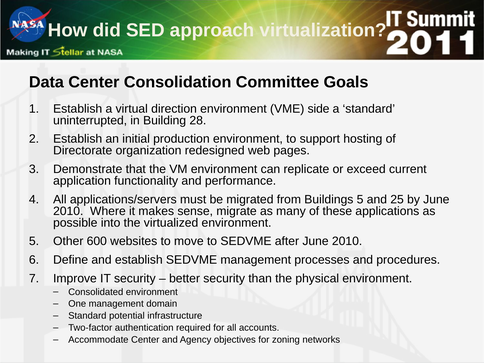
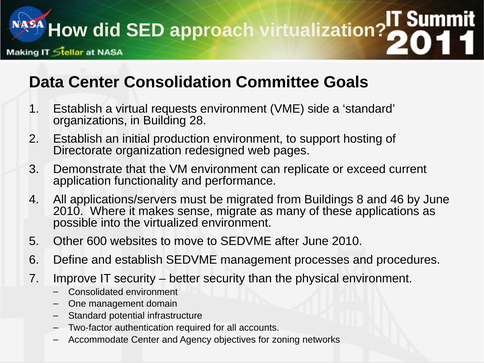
direction: direction -> requests (174, 109)
uninterrupted: uninterrupted -> organizations (90, 120)
Buildings 5: 5 -> 8 (360, 199)
25: 25 -> 46 (397, 199)
